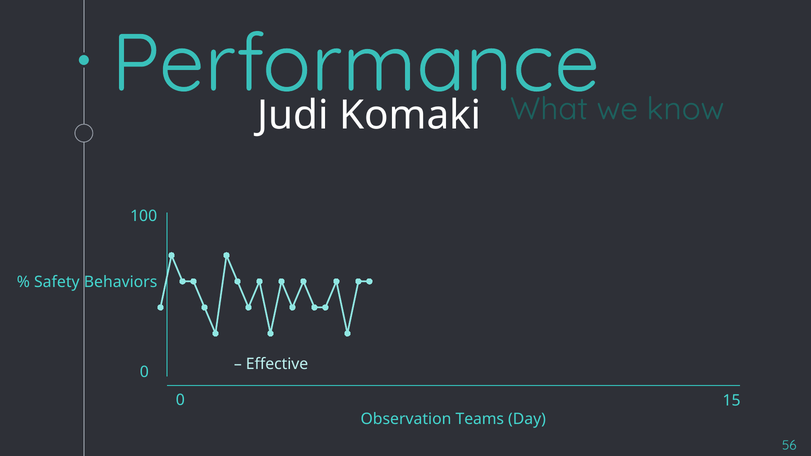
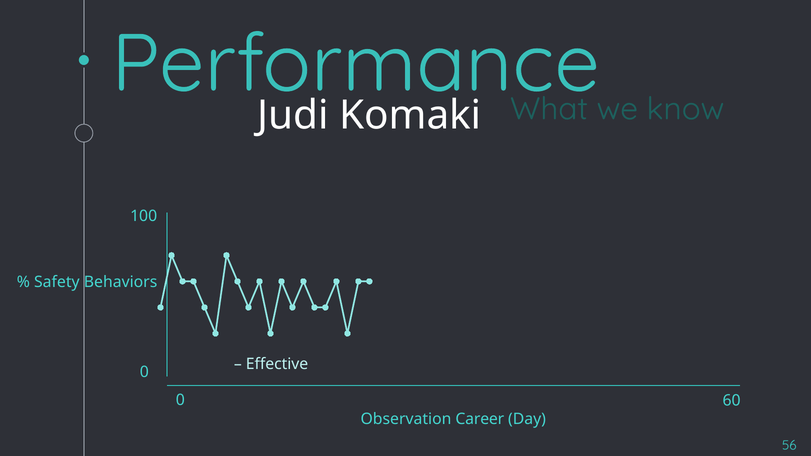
15: 15 -> 60 (732, 401)
Teams: Teams -> Career (480, 419)
